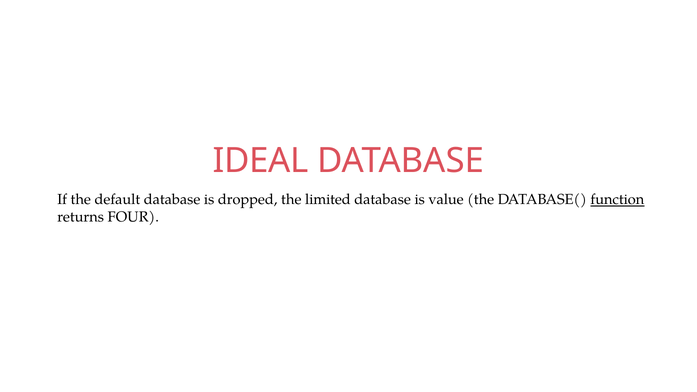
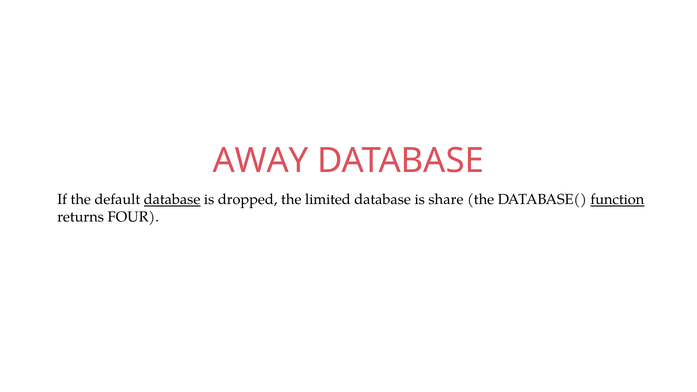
IDEAL: IDEAL -> AWAY (260, 161)
database underline: none -> present (172, 200)
value: value -> share (446, 200)
